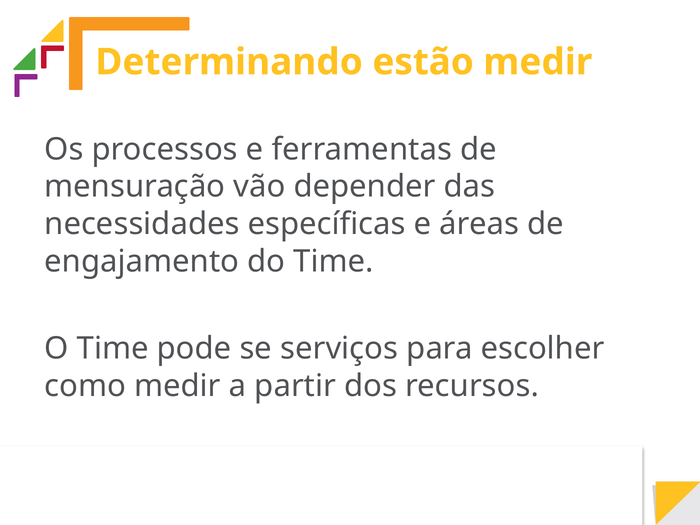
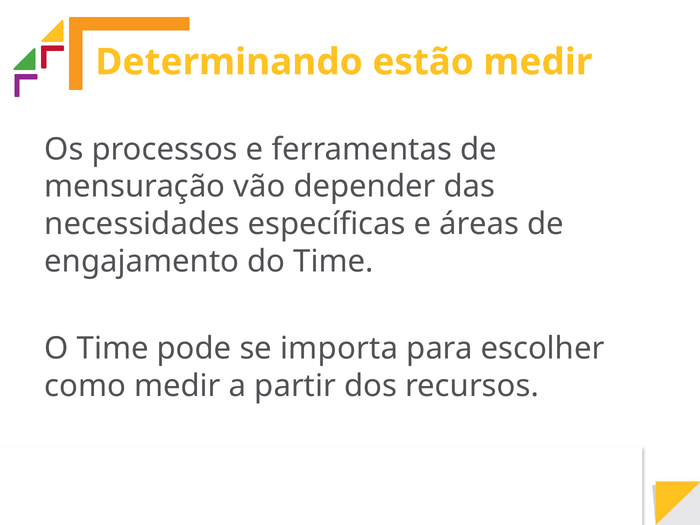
serviços: serviços -> importa (339, 349)
